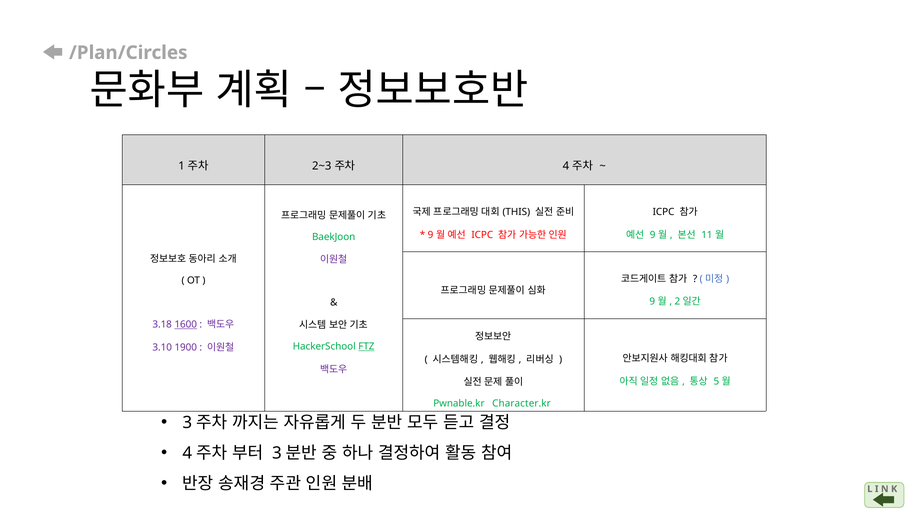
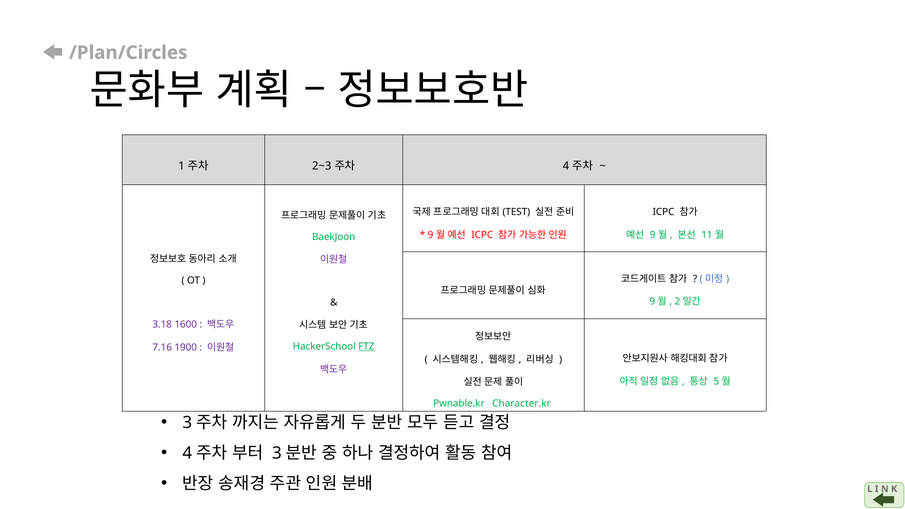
THIS: THIS -> TEST (516, 212)
1600 underline: present -> none (186, 325)
3.10: 3.10 -> 7.16 (162, 347)
